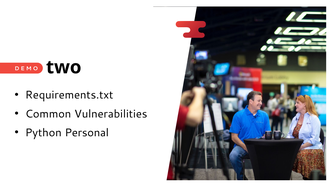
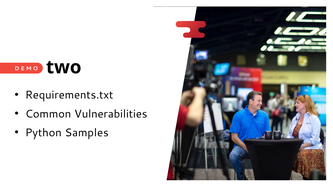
Personal: Personal -> Samples (87, 133)
